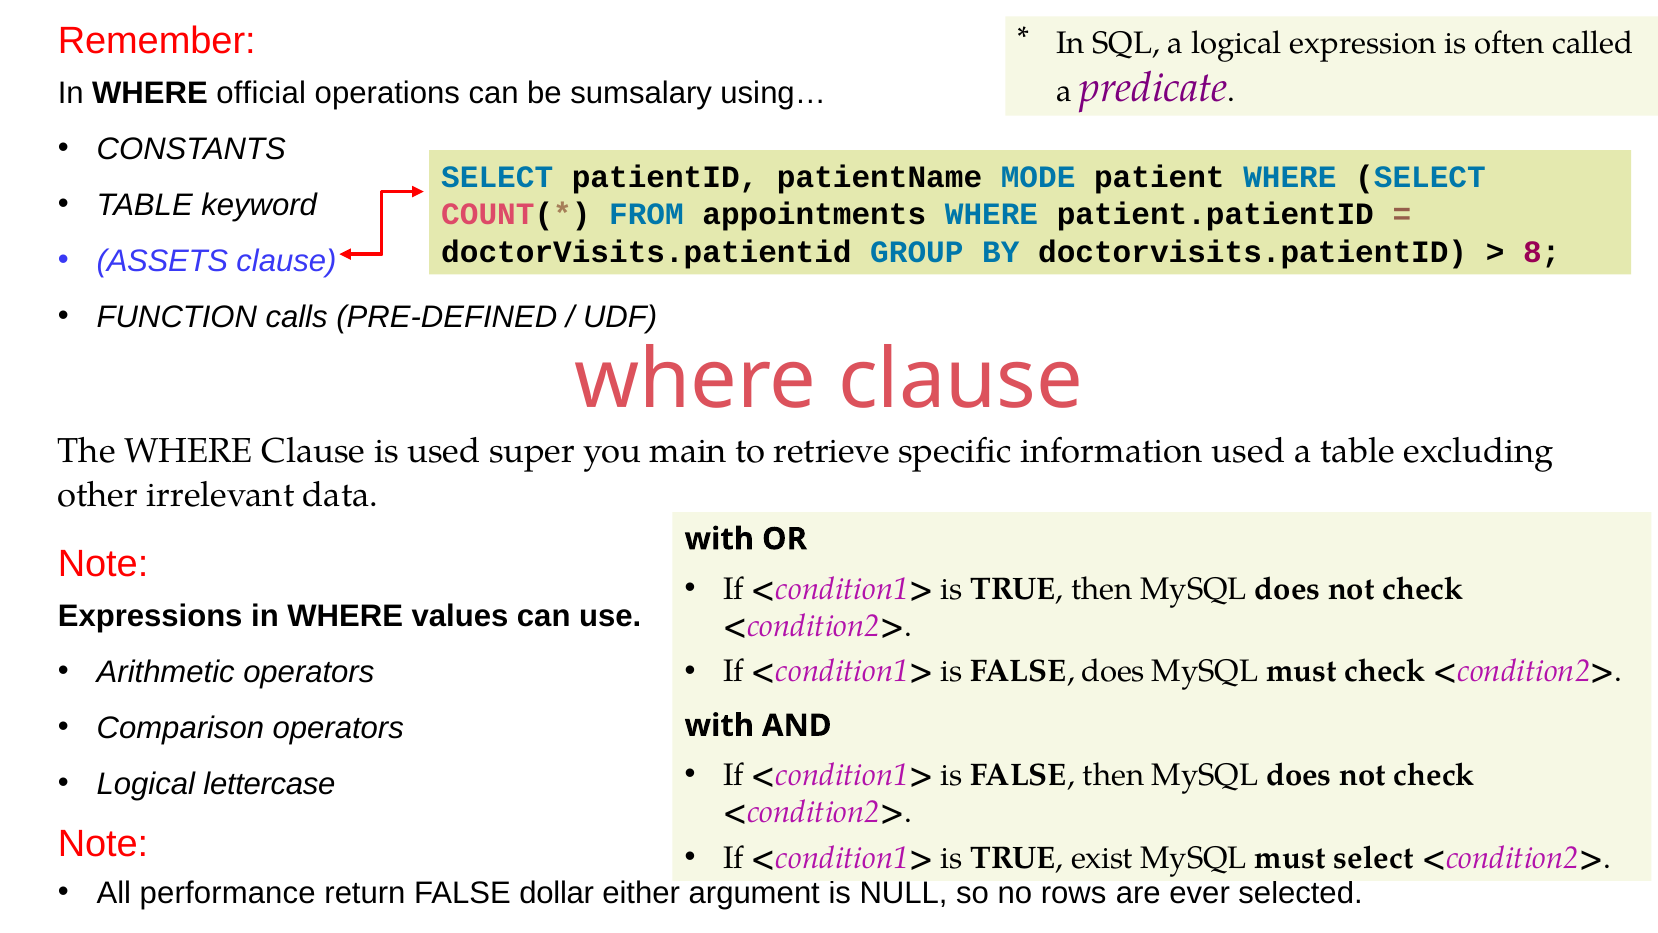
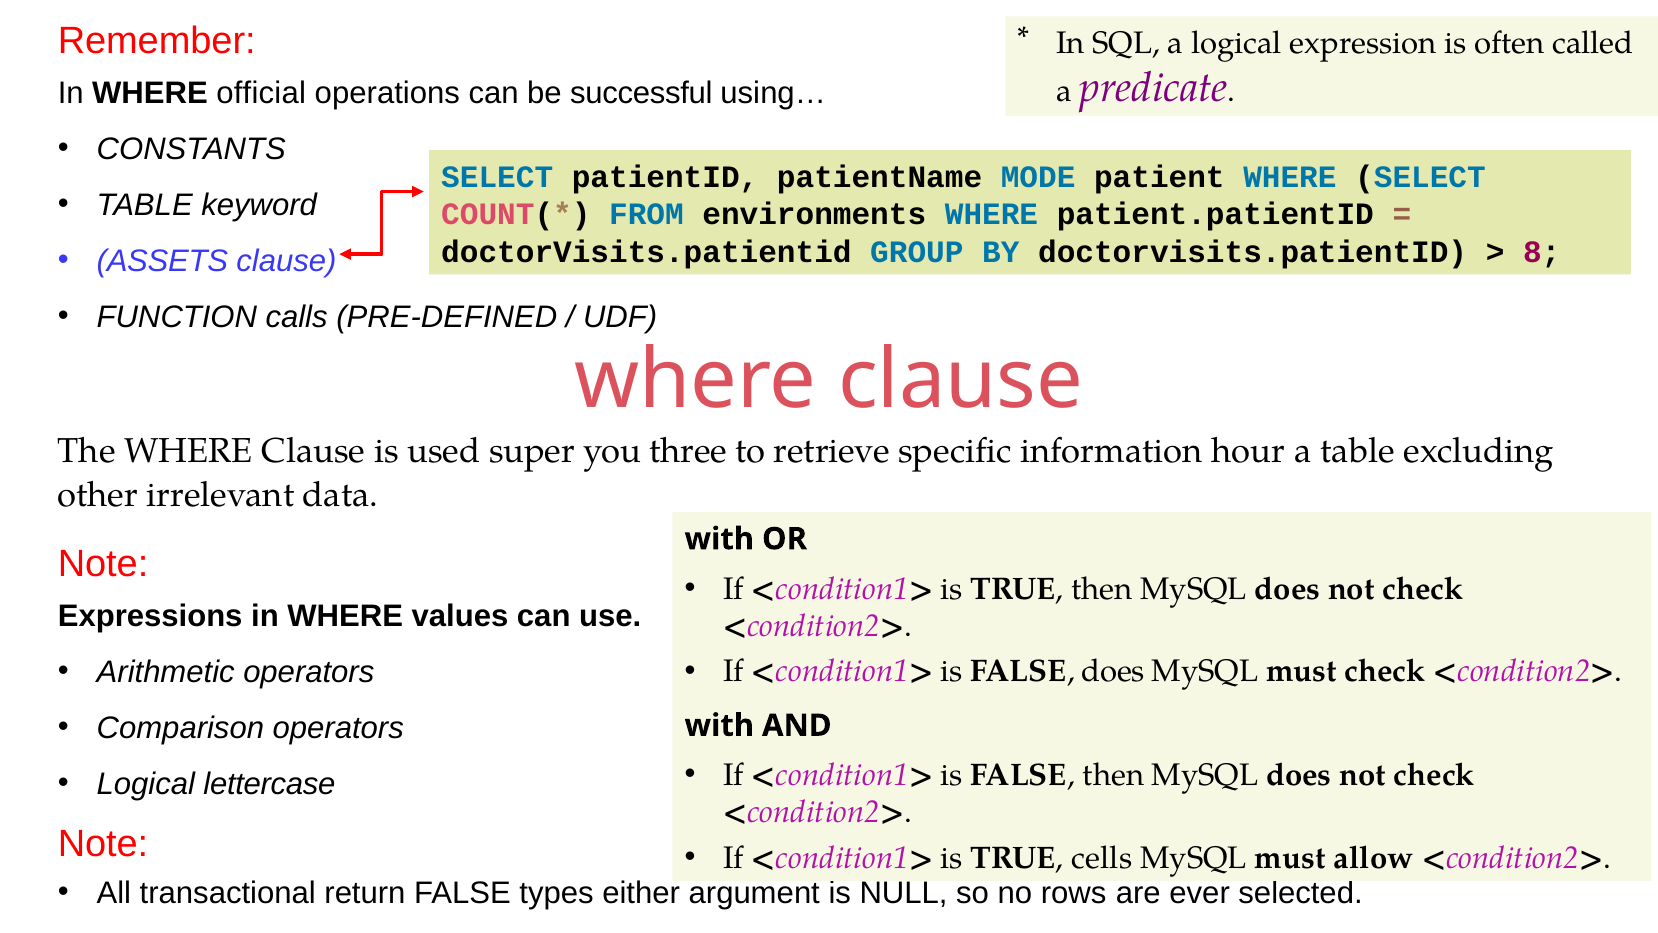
sumsalary: sumsalary -> successful (641, 93)
appointments: appointments -> environments (814, 214)
main: main -> three (688, 451)
information used: used -> hour (1248, 451)
exist: exist -> cells (1102, 858)
must select: select -> allow (1373, 858)
performance: performance -> transactional (228, 893)
dollar: dollar -> types (557, 893)
